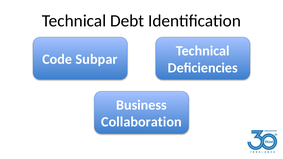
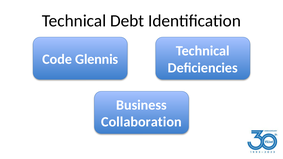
Subpar: Subpar -> Glennis (97, 59)
